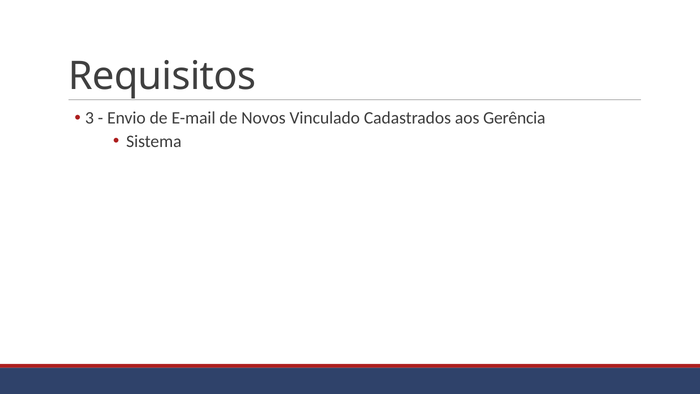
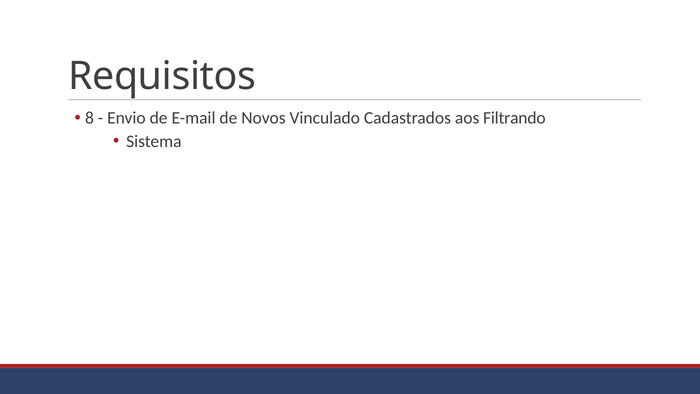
3: 3 -> 8 (89, 118)
Gerência: Gerência -> Filtrando (514, 118)
